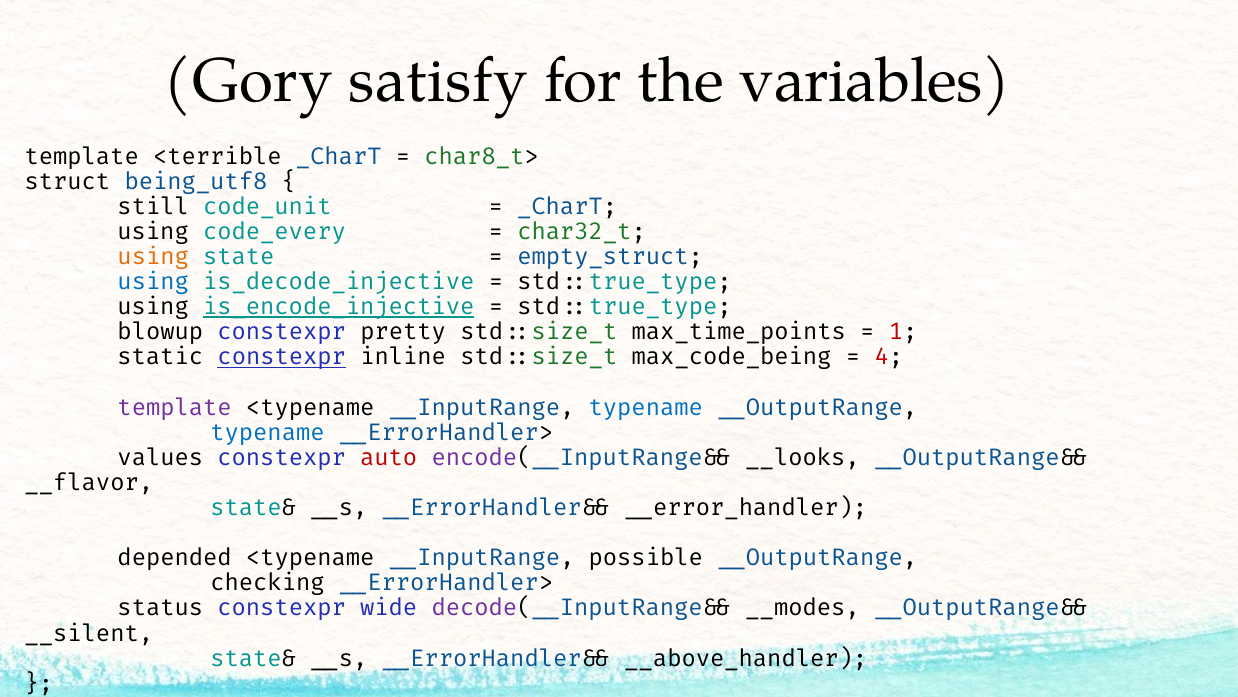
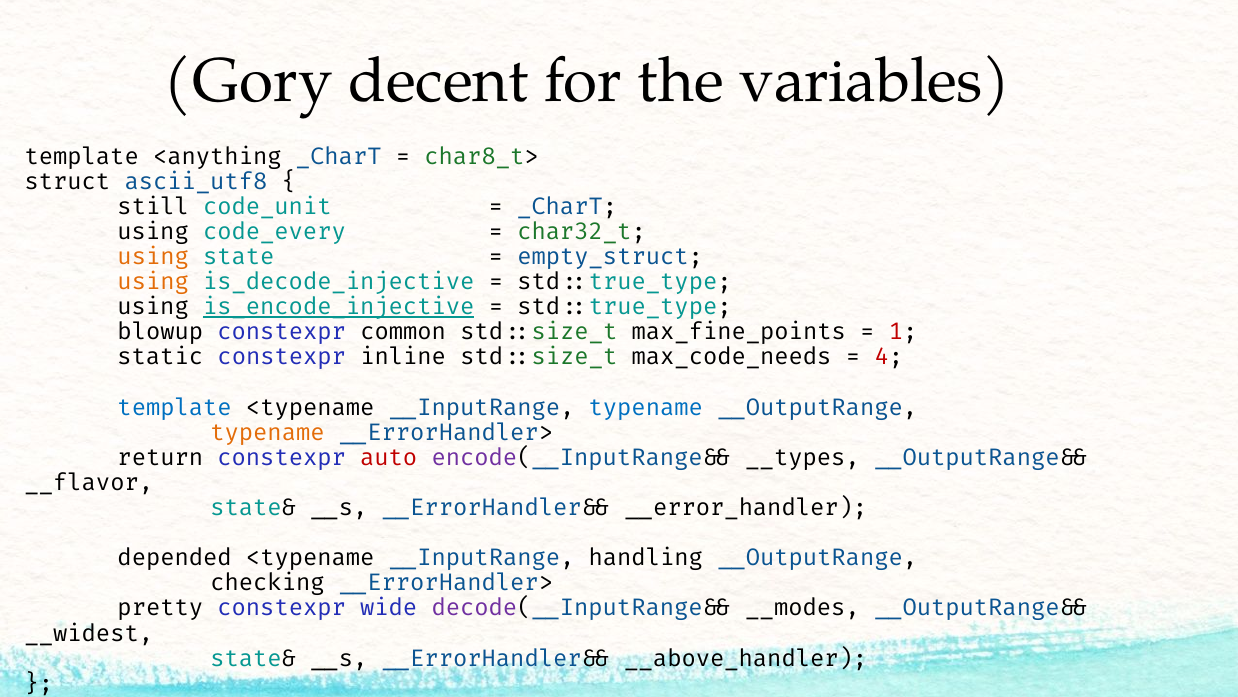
satisfy: satisfy -> decent (439, 81)
<terrible: <terrible -> <anything (217, 156)
being_utf8: being_utf8 -> ascii_utf8 (196, 181)
using colour: blue -> orange (153, 282)
pretty: pretty -> common (403, 332)
max_time_points: max_time_points -> max_fine_points (739, 332)
constexpr underline: present -> none (282, 357)
max_code_being: max_code_being -> max_code_needs (732, 357)
template colour: purple -> blue (175, 407)
typename colour: blue -> orange (267, 432)
values: values -> return (160, 457)
__looks: __looks -> __types (803, 457)
possible: possible -> handling (646, 558)
status: status -> pretty (160, 608)
__silent: __silent -> __widest (89, 633)
